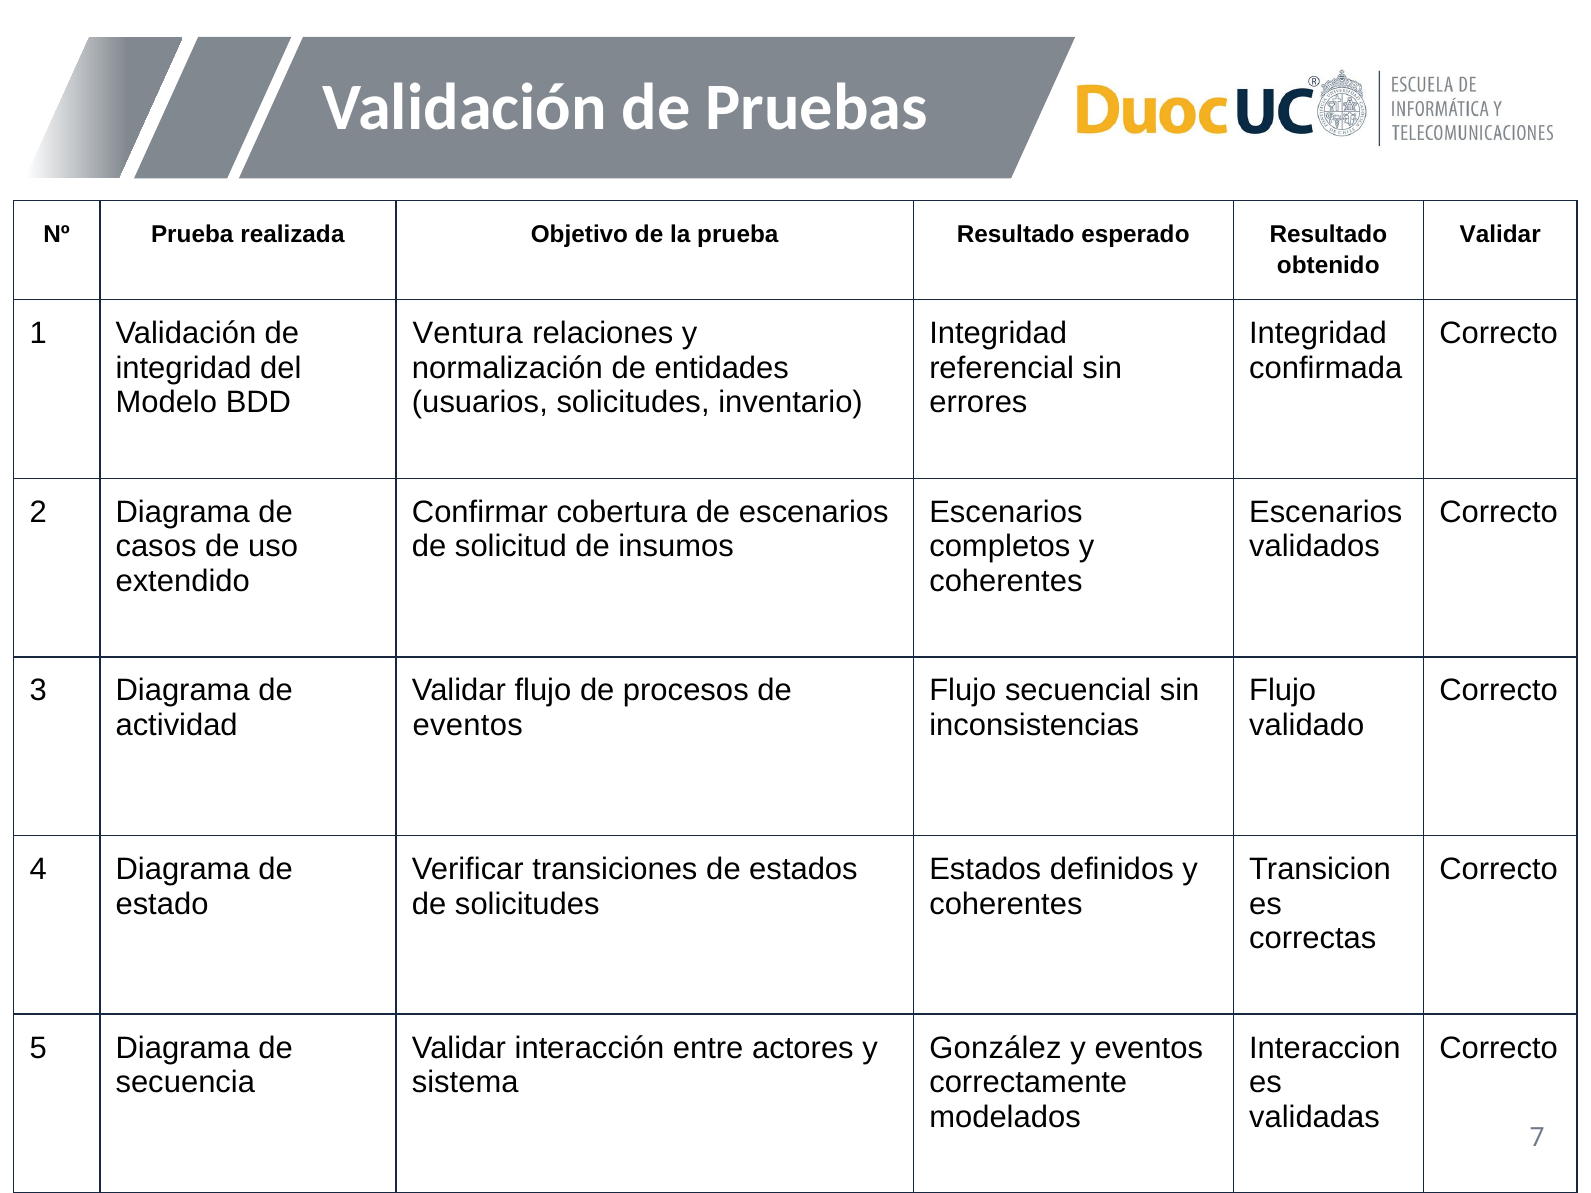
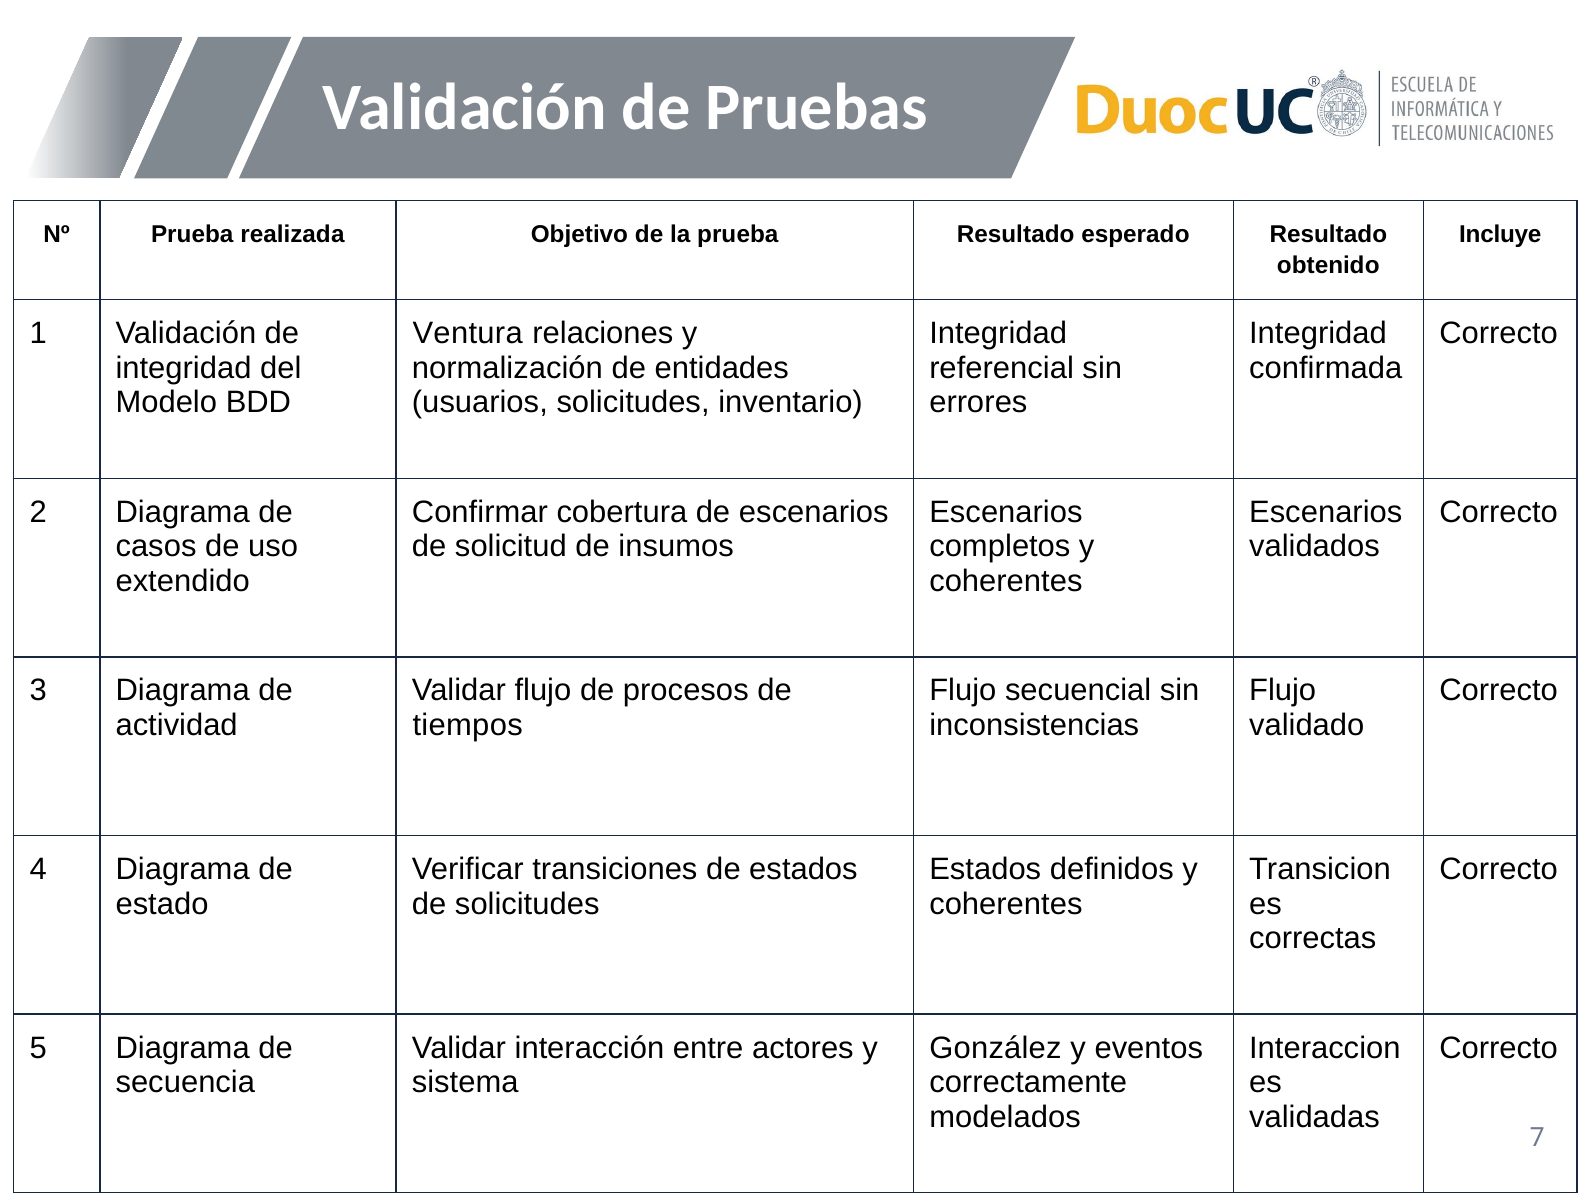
Validar: Validar -> Incluye (1500, 235)
eventos: eventos -> tiempos (468, 726)
